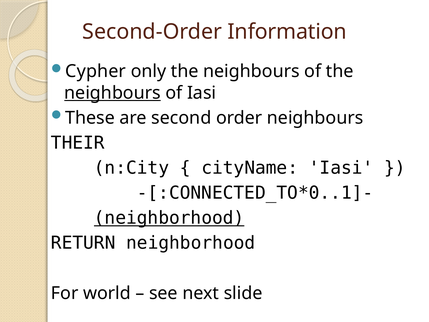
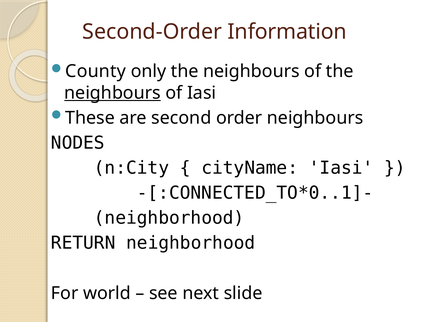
Cypher: Cypher -> County (96, 71)
THEIR: THEIR -> NODES (78, 143)
neighborhood underline: present -> none (169, 218)
